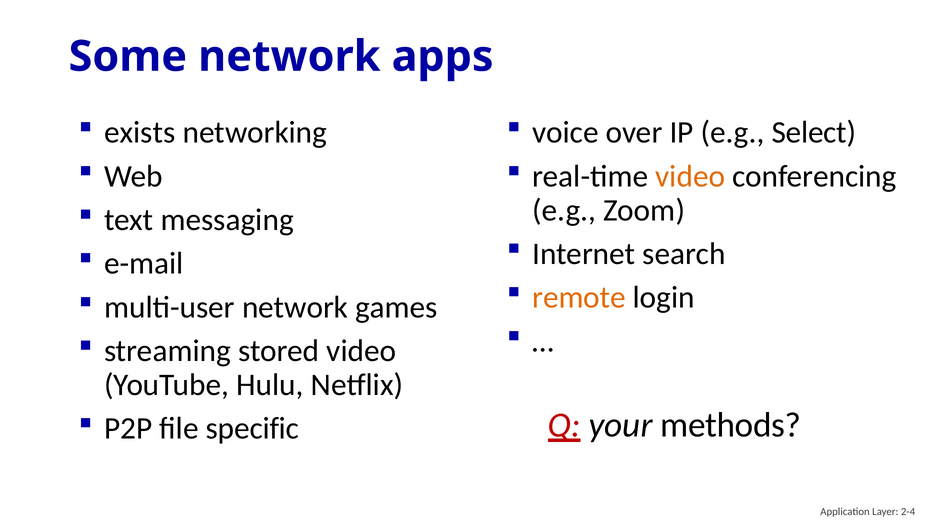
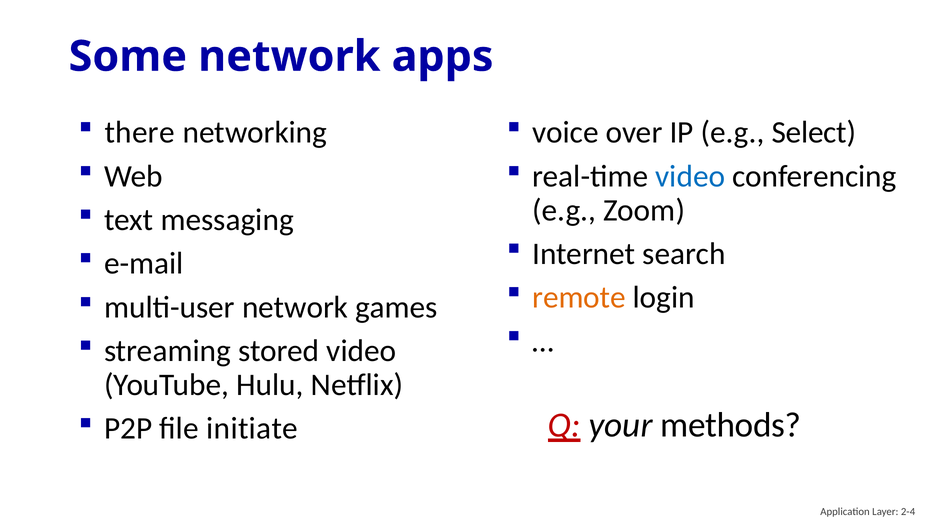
exists: exists -> there (140, 133)
video colour: orange -> blue (690, 176)
specific: specific -> initiate (252, 428)
